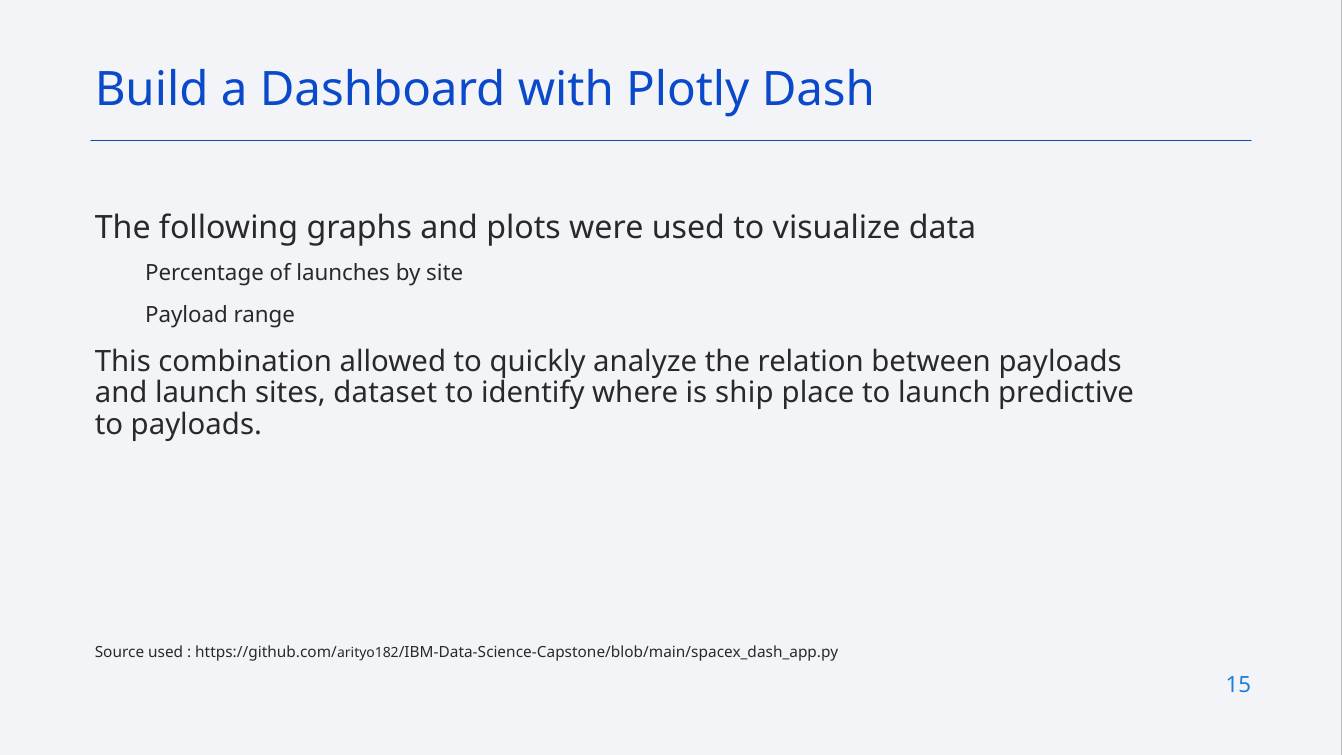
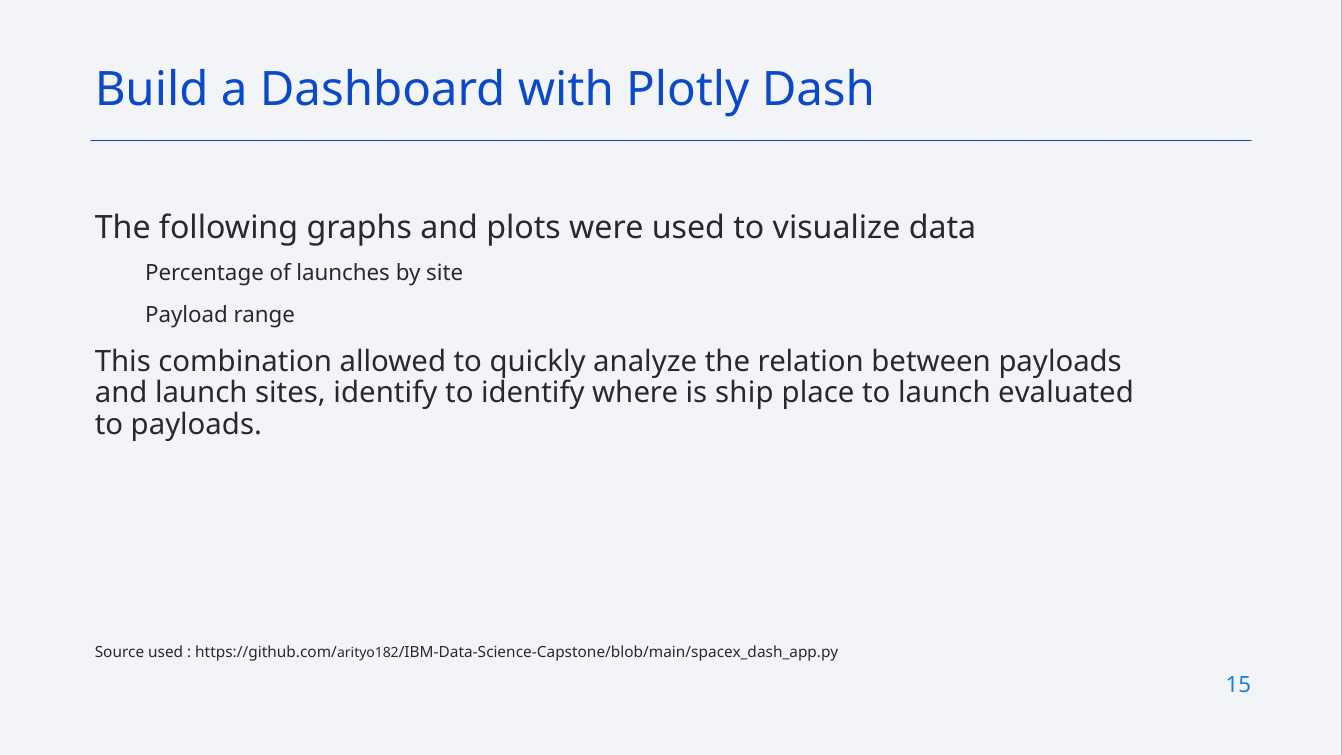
sites dataset: dataset -> identify (385, 393)
predictive: predictive -> evaluated (1066, 393)
